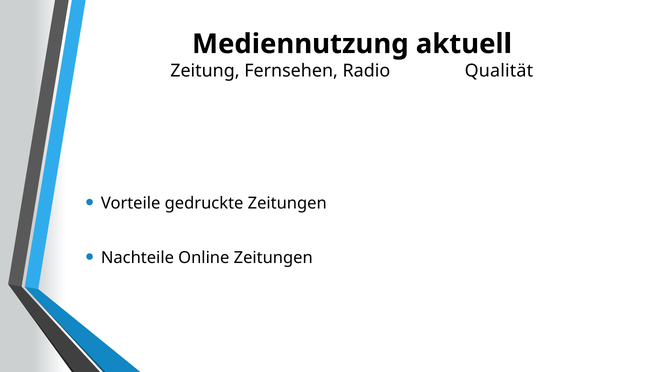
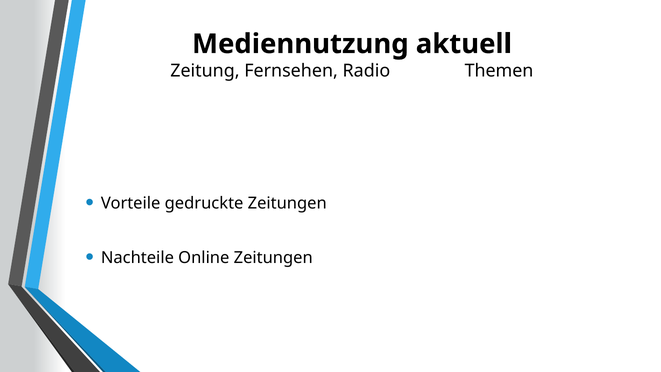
Qualität: Qualität -> Themen (499, 71)
